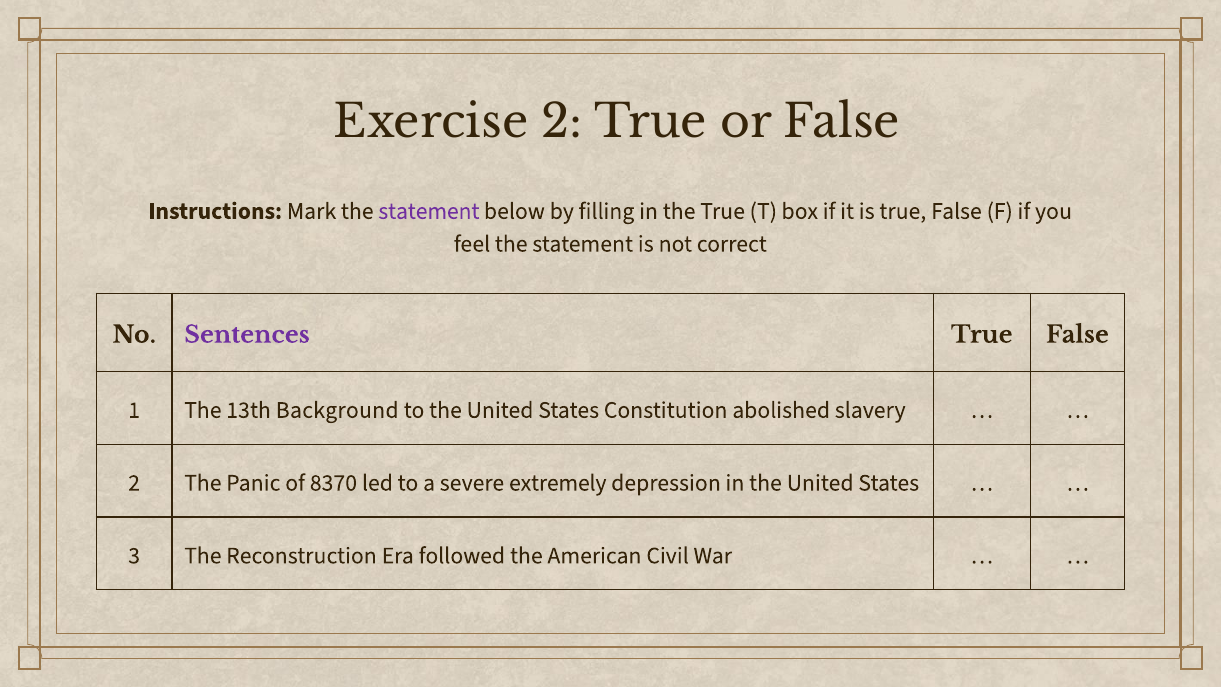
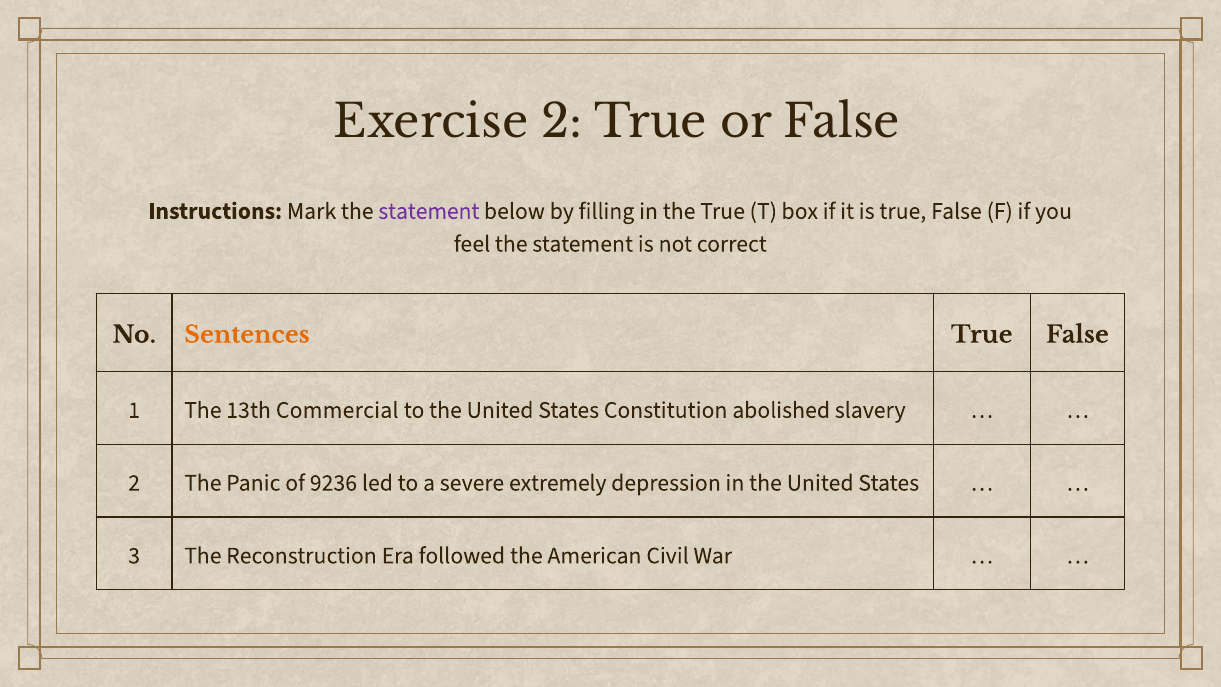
Sentences colour: purple -> orange (247, 335)
Background: Background -> Commercial (337, 410)
8370: 8370 -> 9236 (333, 483)
